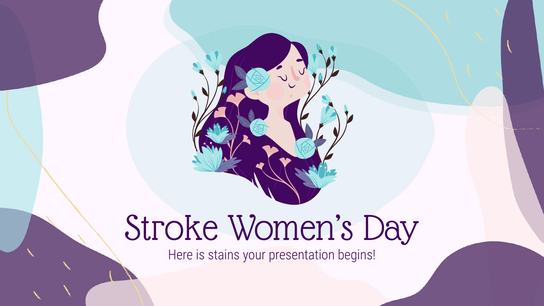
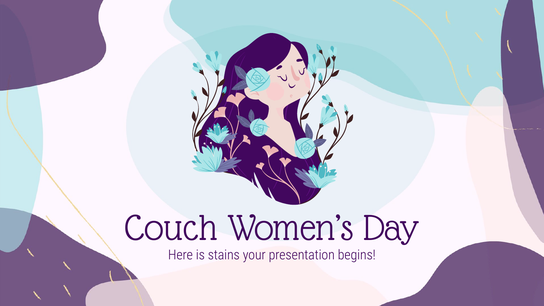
Stroke: Stroke -> Couch (171, 227)
